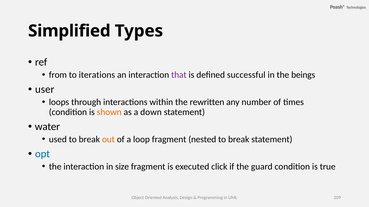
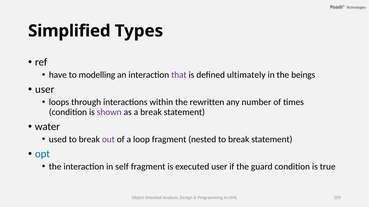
from: from -> have (58, 75)
iterations: iterations -> modelling (97, 75)
successful: successful -> ultimately (246, 75)
shown colour: orange -> purple (109, 112)
a down: down -> break (151, 112)
out colour: orange -> purple (108, 140)
size: size -> self (122, 167)
executed click: click -> user (219, 167)
